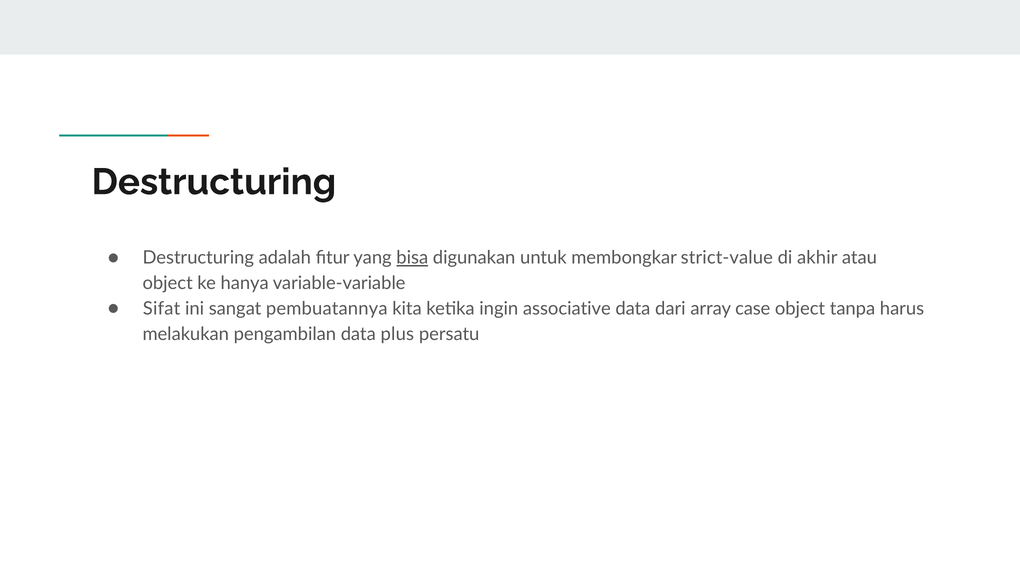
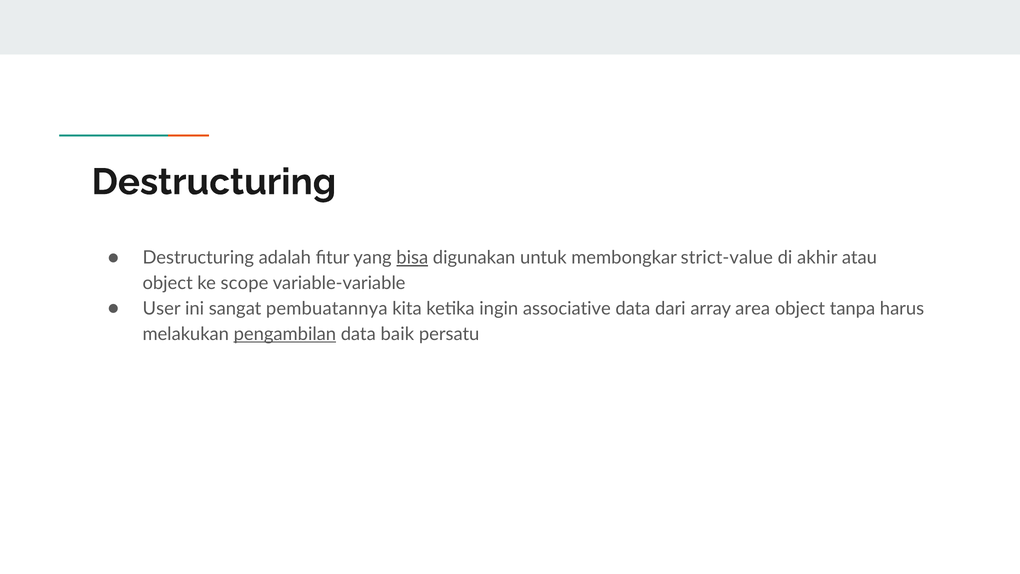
hanya: hanya -> scope (245, 283)
Sifat: Sifat -> User (162, 309)
case: case -> area (753, 309)
pengambilan underline: none -> present (285, 334)
plus: plus -> baik (397, 334)
